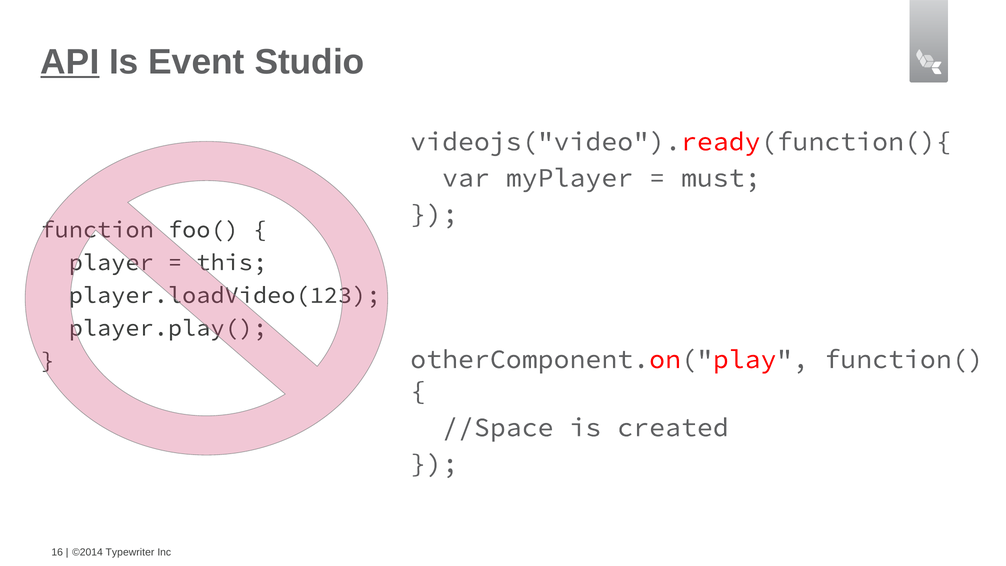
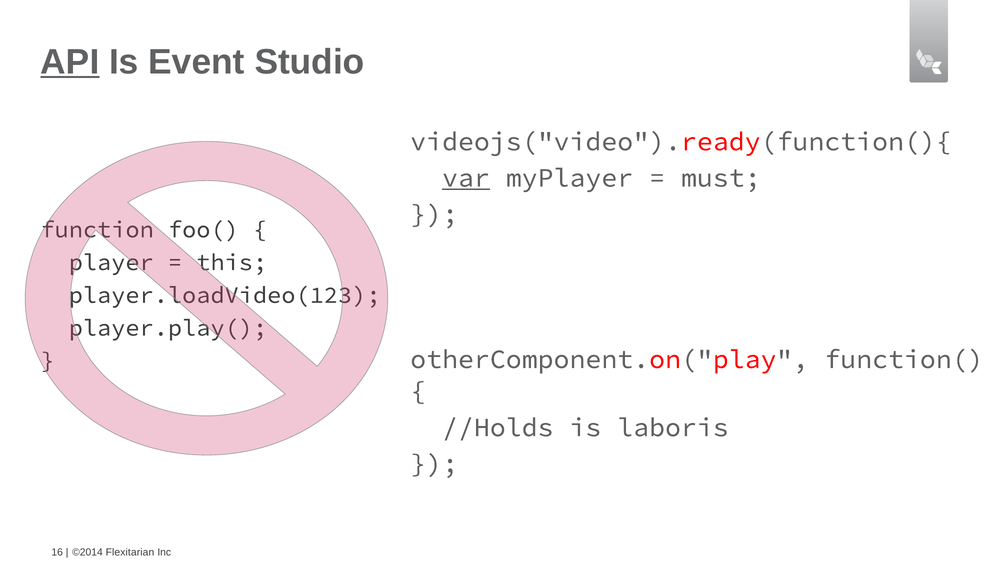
var underline: none -> present (466, 178)
//Space: //Space -> //Holds (498, 427)
created: created -> laboris (673, 427)
Typewriter: Typewriter -> Flexitarian (130, 552)
